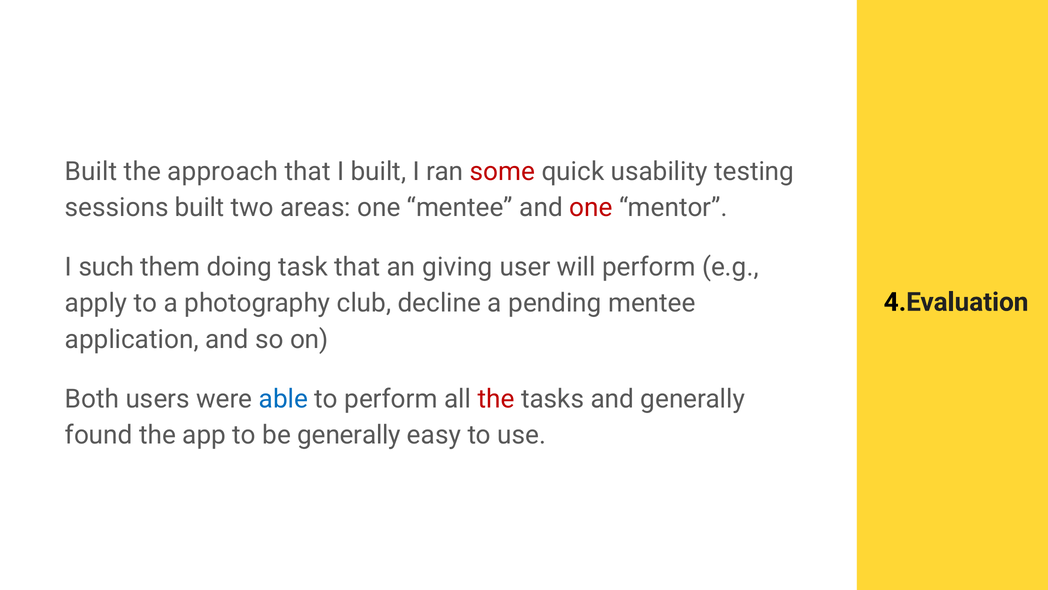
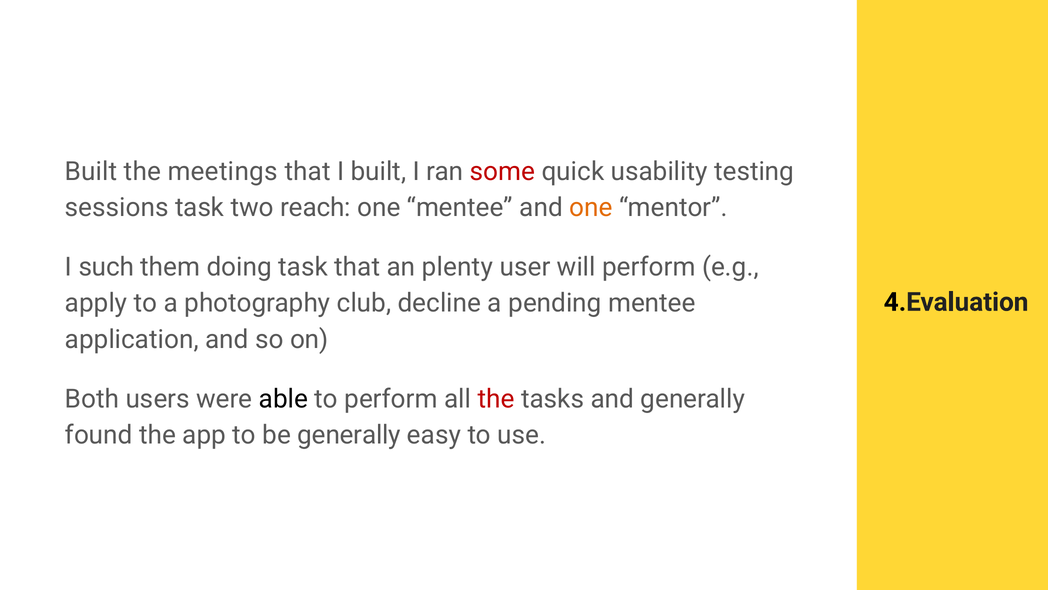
approach: approach -> meetings (223, 171)
sessions built: built -> task (200, 208)
areas: areas -> reach (315, 208)
one colour: red -> orange (591, 208)
giving: giving -> plenty (457, 267)
able colour: blue -> black (283, 399)
